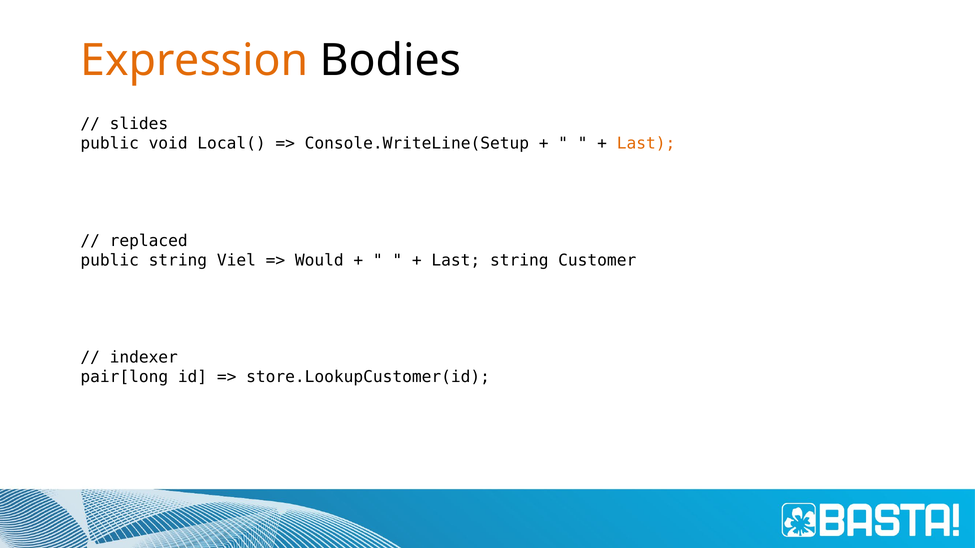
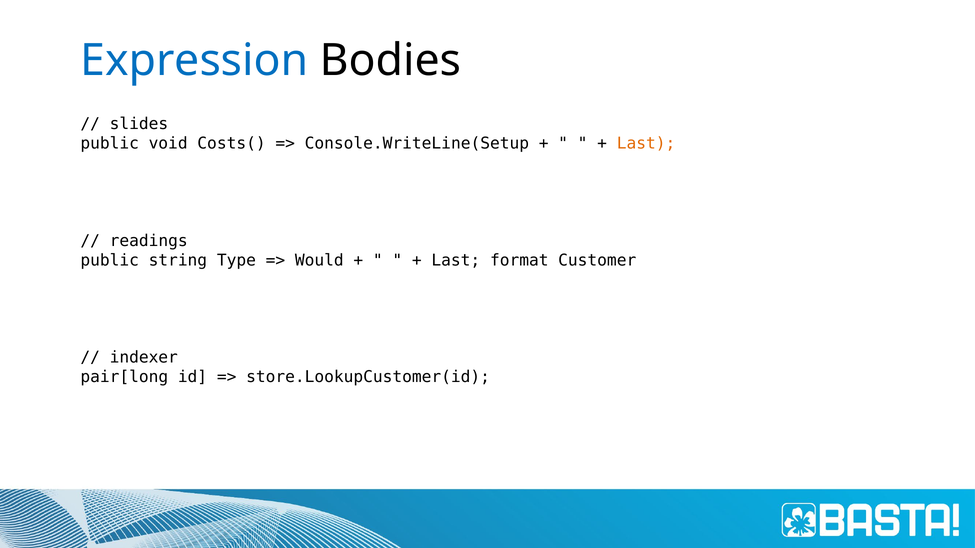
Expression colour: orange -> blue (194, 60)
Local(: Local( -> Costs( (232, 143)
replaced: replaced -> readings (149, 241)
Viel: Viel -> Type (236, 260)
Last string: string -> format (519, 260)
